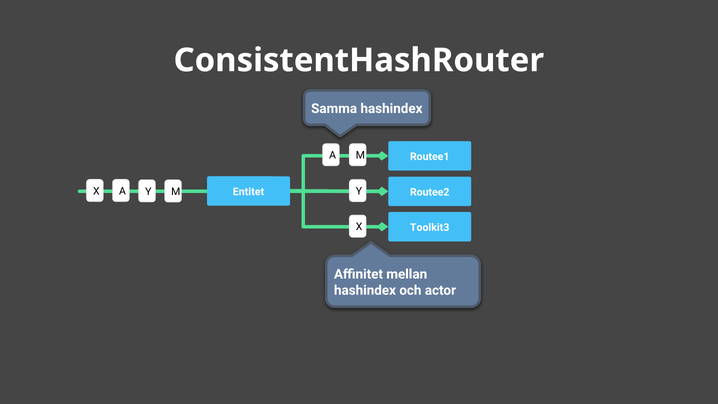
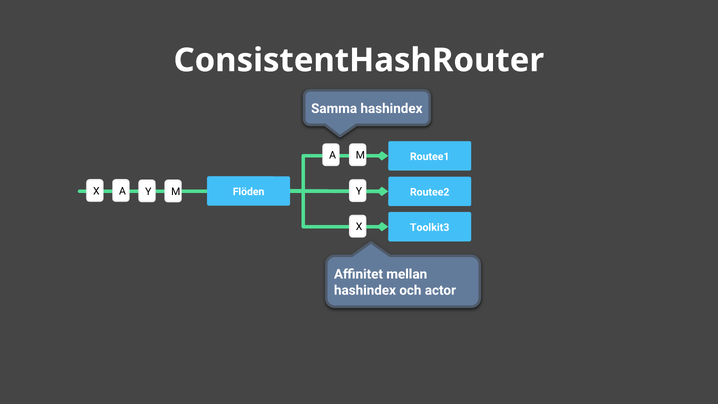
Entitet: Entitet -> Flöden (249, 192)
